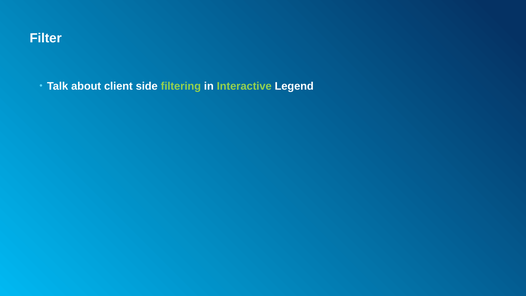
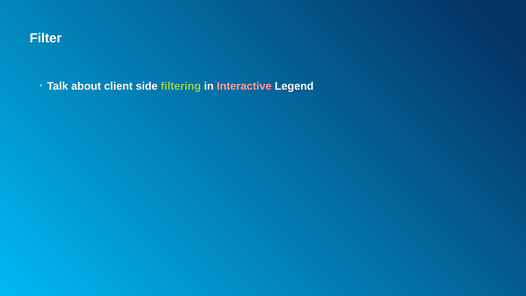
Interactive colour: light green -> pink (244, 86)
